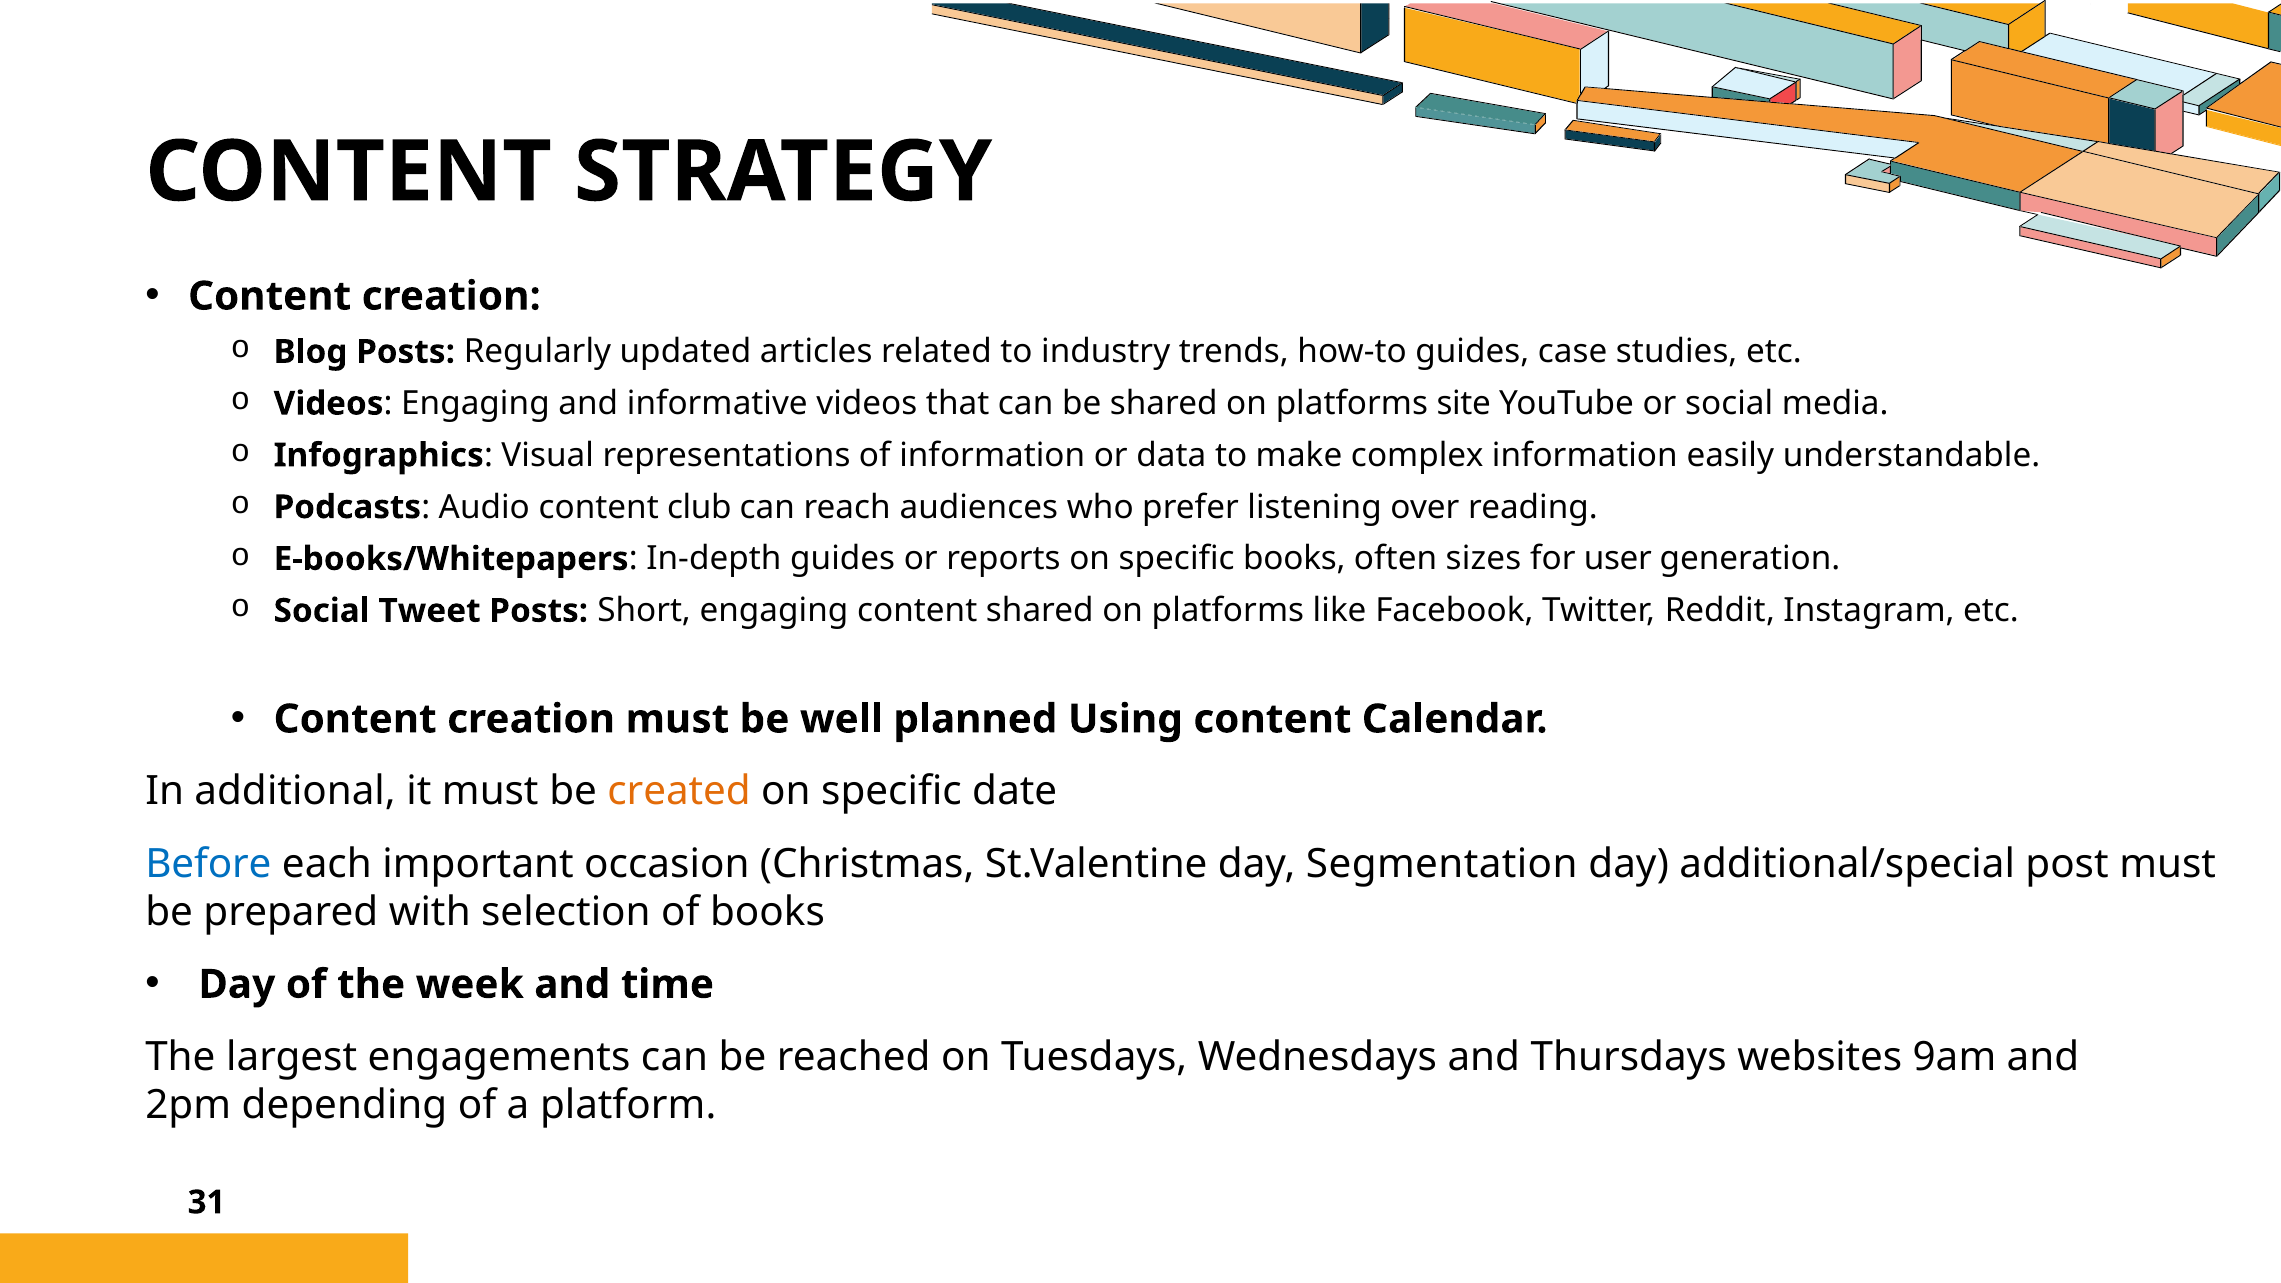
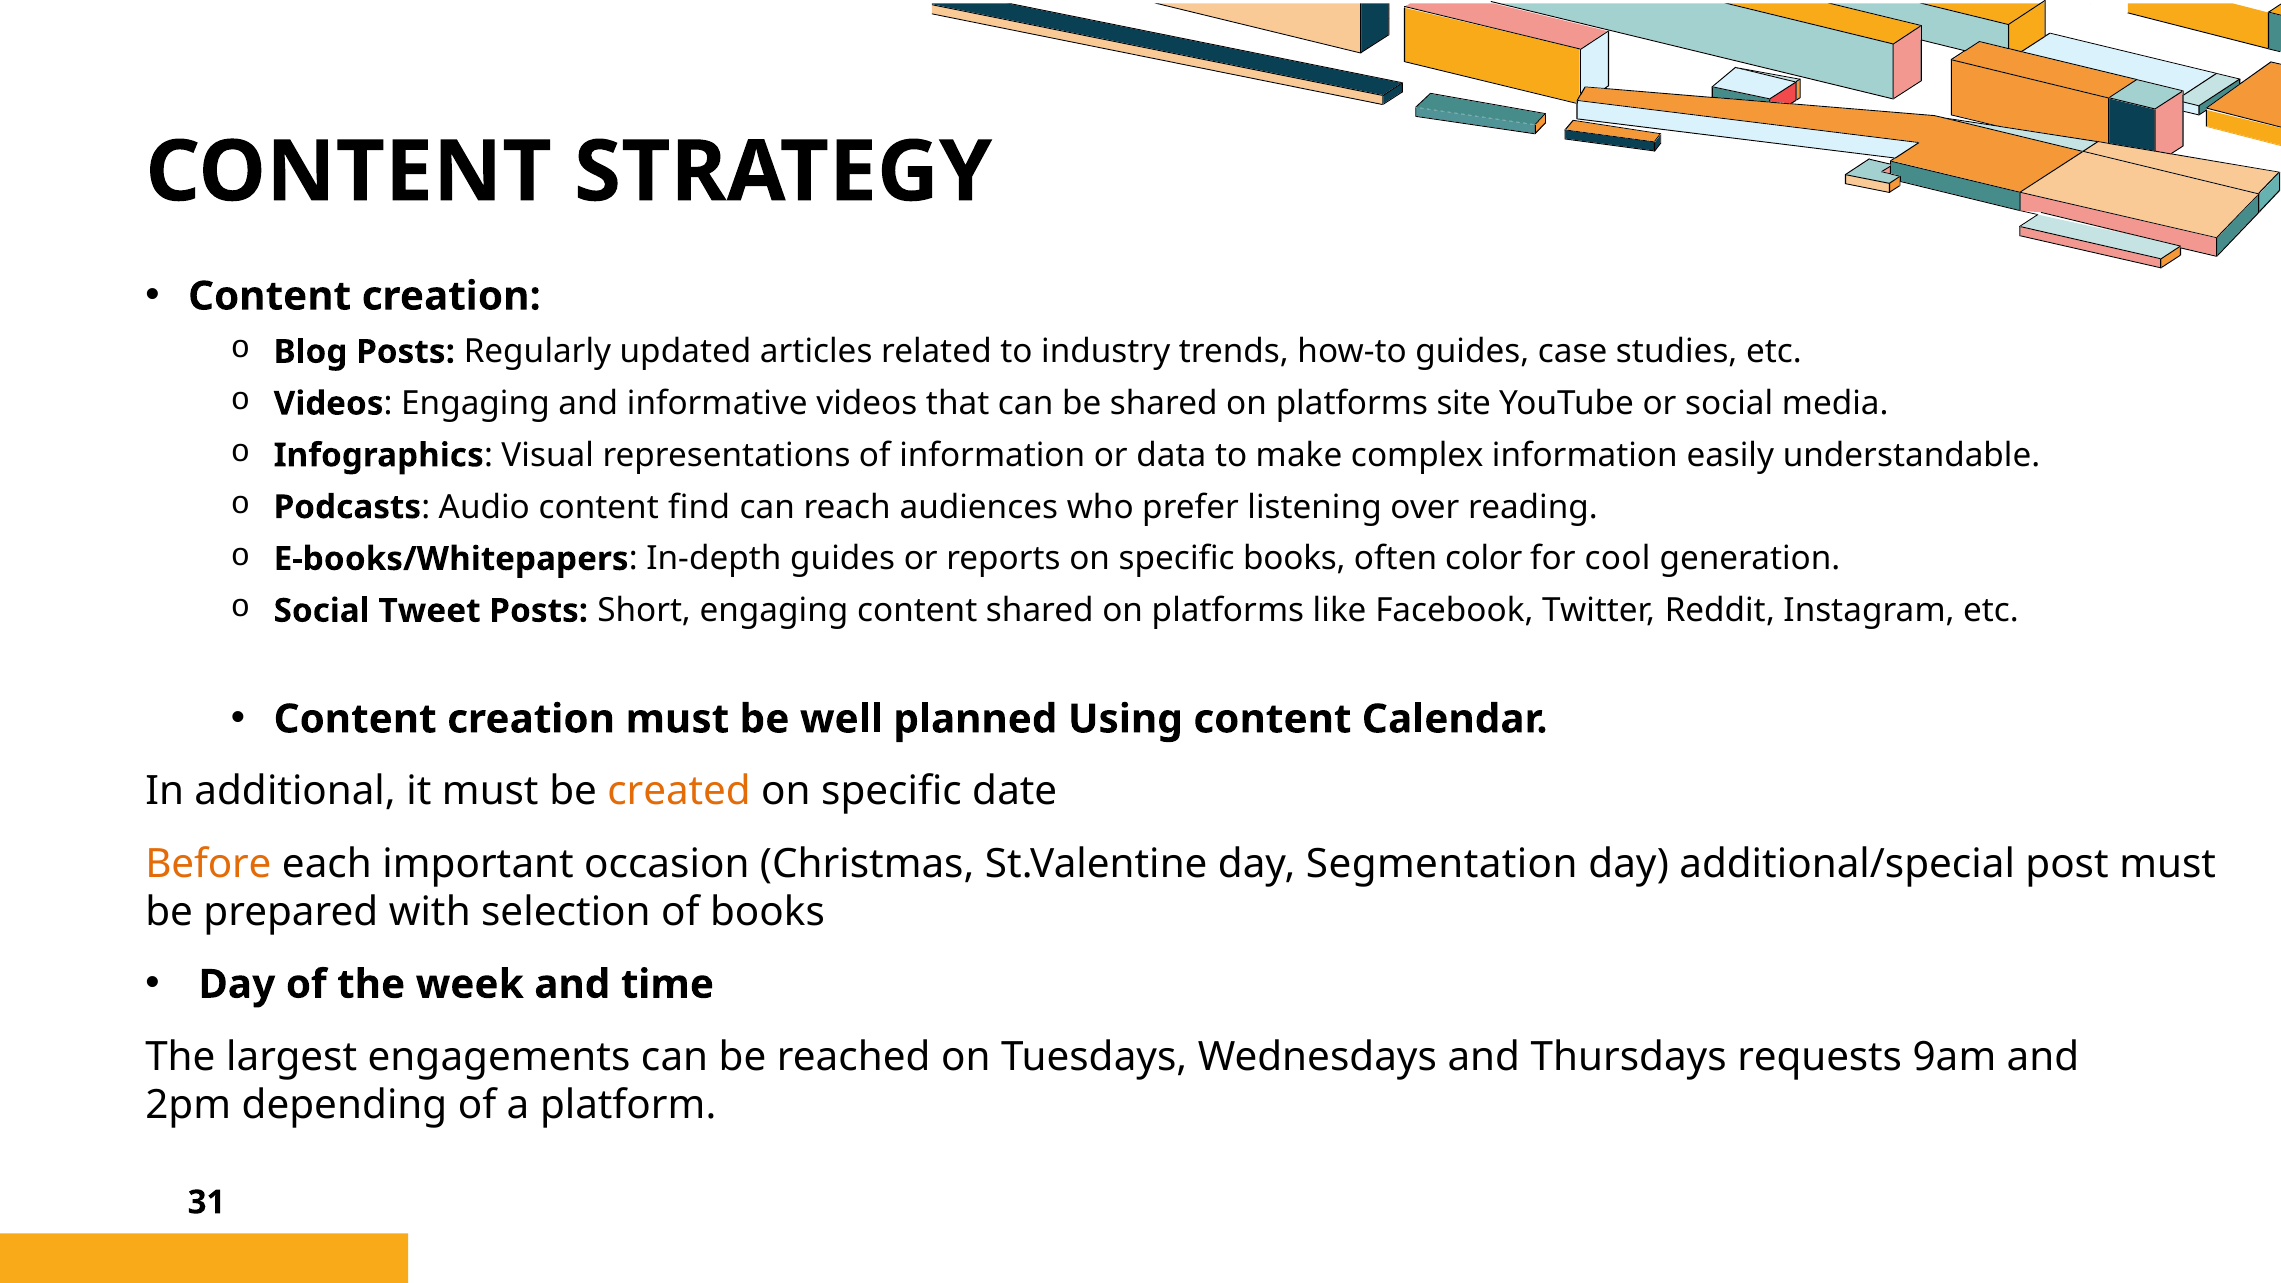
club: club -> find (699, 507)
sizes: sizes -> color (1484, 559)
user: user -> cool (1617, 559)
Before colour: blue -> orange (208, 864)
websites: websites -> requests (1820, 1057)
